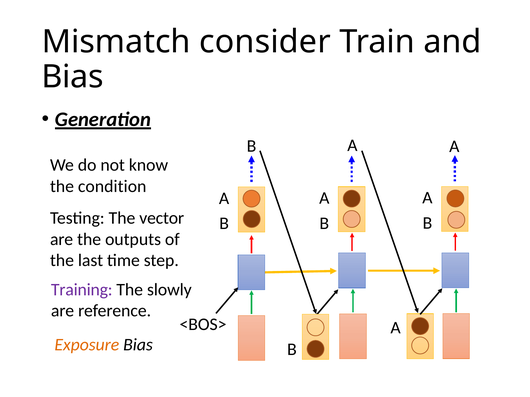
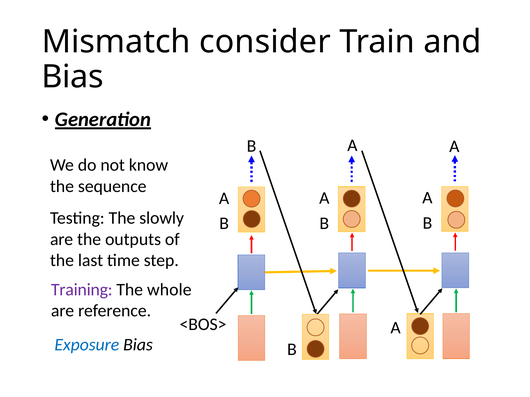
condition: condition -> sequence (112, 187)
vector: vector -> slowly (162, 218)
slowly: slowly -> whole (169, 290)
Exposure colour: orange -> blue (87, 345)
